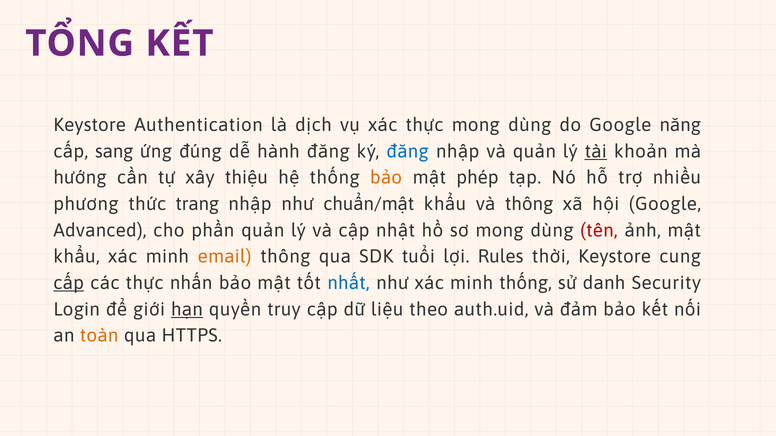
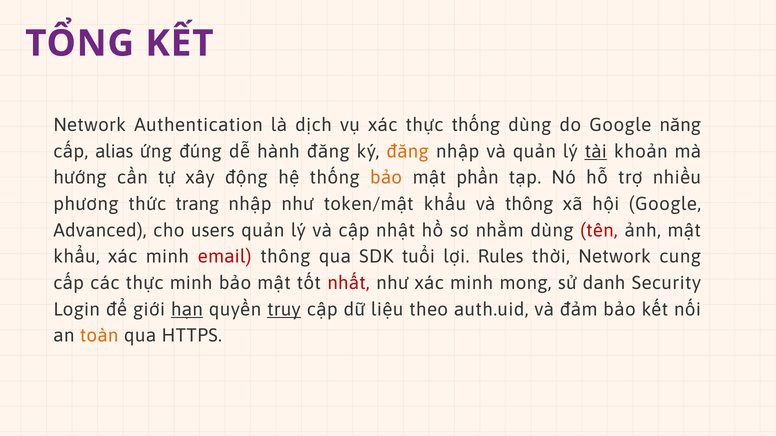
Keystore: Keystore -> Network (90, 125)
thực mong: mong -> thống (476, 125)
sang: sang -> alias (114, 151)
đăng colour: blue -> orange (408, 151)
thiệu: thiệu -> động (246, 178)
phép: phép -> phần (477, 178)
chuẩn/mật: chuẩn/mật -> token/mật (369, 204)
phần: phần -> users (213, 231)
sơ mong: mong -> nhằm (500, 231)
email colour: orange -> red (225, 257)
thời Keystore: Keystore -> Network (615, 257)
cấp underline: present -> none (69, 283)
thực nhấn: nhấn -> minh (191, 283)
nhất colour: blue -> red (348, 283)
minh thống: thống -> mong (525, 283)
truy underline: none -> present (284, 310)
